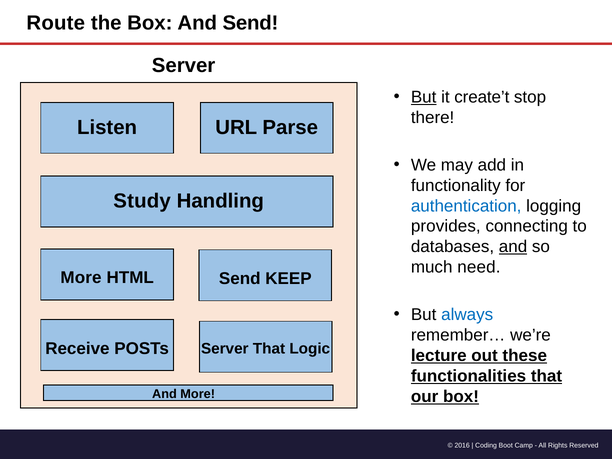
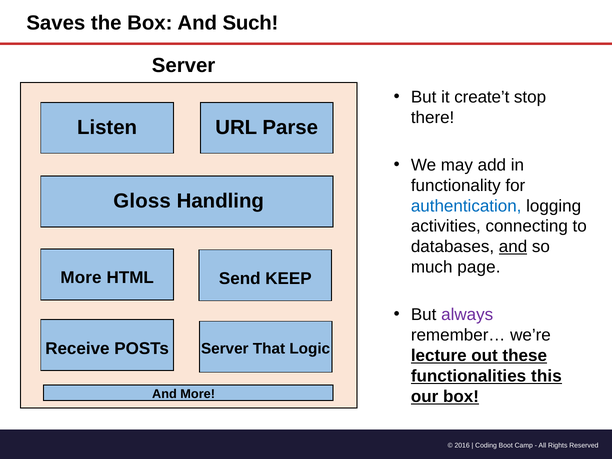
Route: Route -> Saves (56, 23)
And Send: Send -> Such (250, 23)
But underline: present -> none (424, 97)
Study: Study -> Gloss (142, 201)
provides: provides -> activities (446, 226)
need: need -> page (479, 267)
always colour: blue -> purple (467, 315)
functionalities that: that -> this (546, 376)
